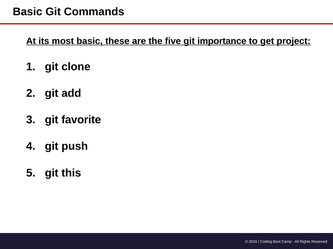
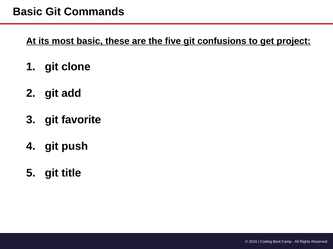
importance: importance -> confusions (222, 41)
this: this -> title (71, 173)
